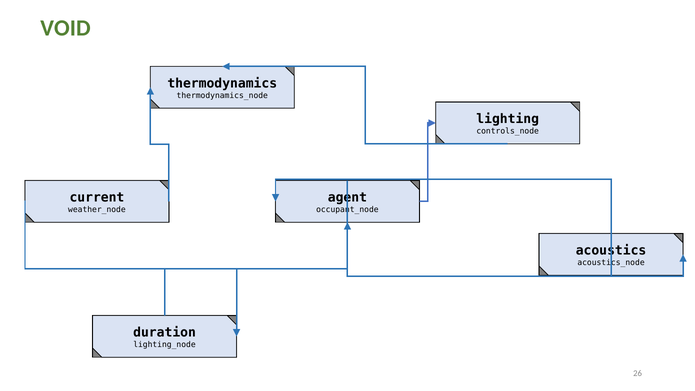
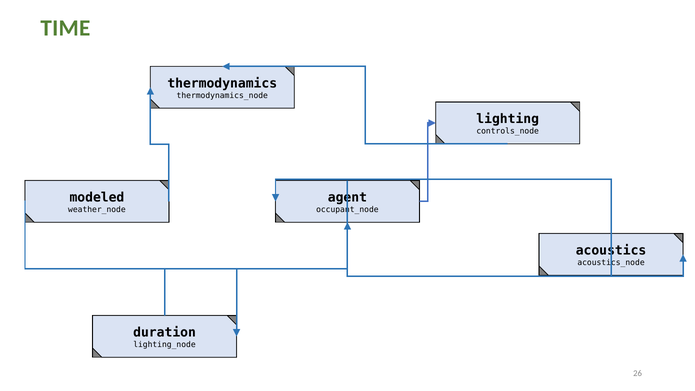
VOID: VOID -> TIME (65, 28)
current: current -> modeled (97, 197)
